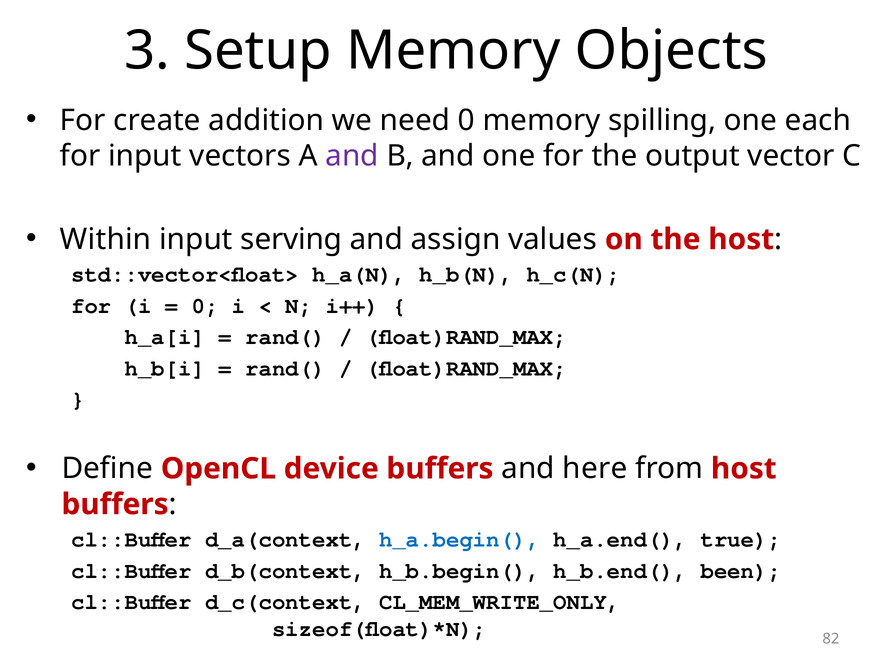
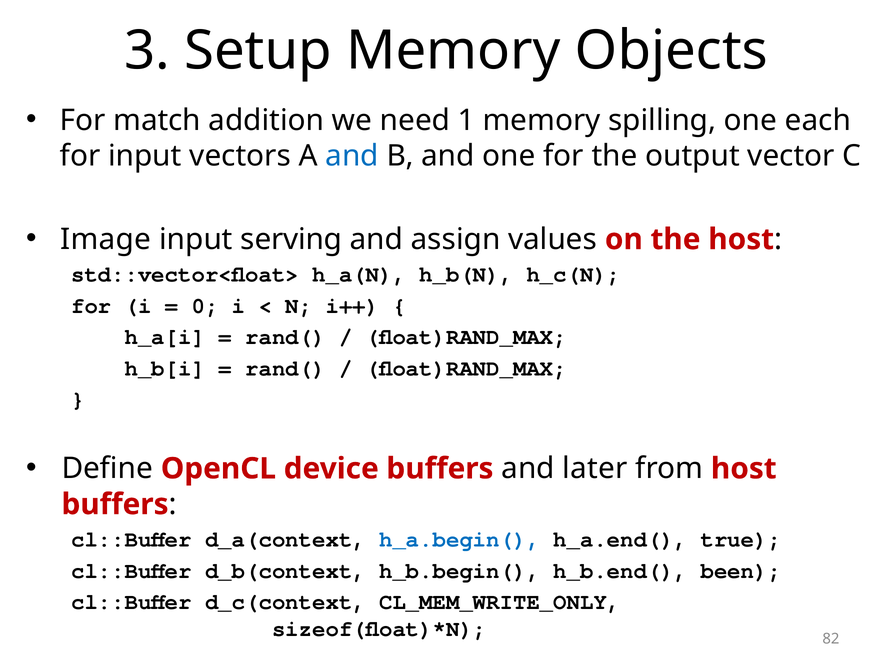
create: create -> match (157, 120)
need 0: 0 -> 1 (466, 120)
and colour: purple -> blue (352, 156)
Within: Within -> Image (106, 239)
here: here -> later (595, 468)
